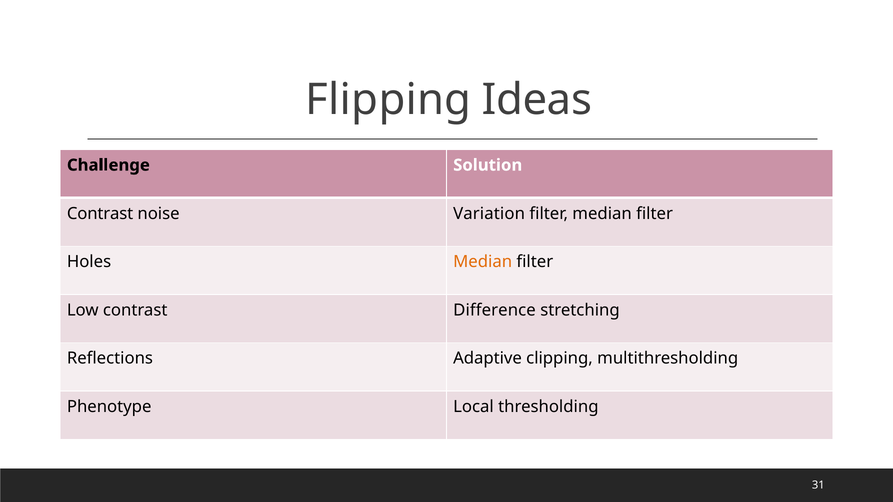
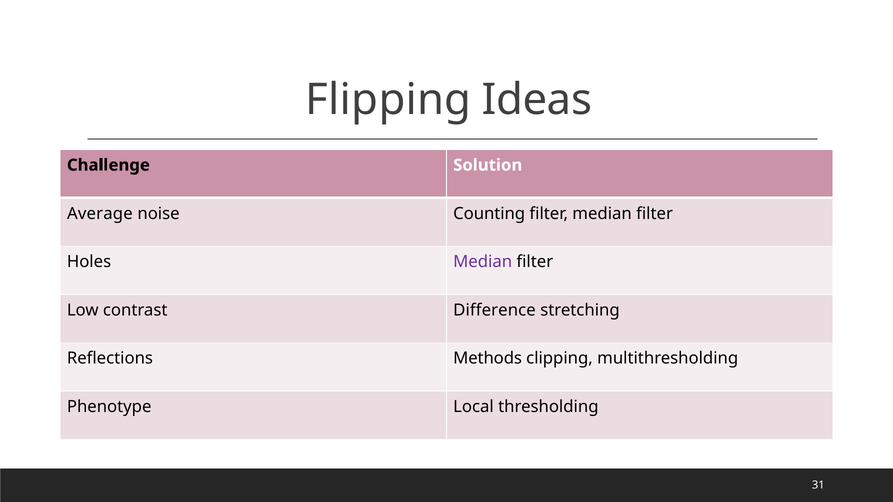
Contrast: Contrast -> Average (100, 214)
Variation: Variation -> Counting (489, 214)
Median colour: orange -> purple (483, 262)
Adaptive: Adaptive -> Methods (488, 359)
